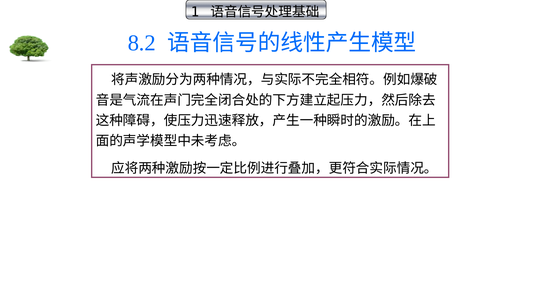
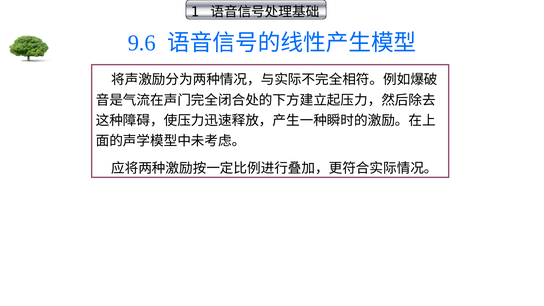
8.2: 8.2 -> 9.6 (142, 43)
